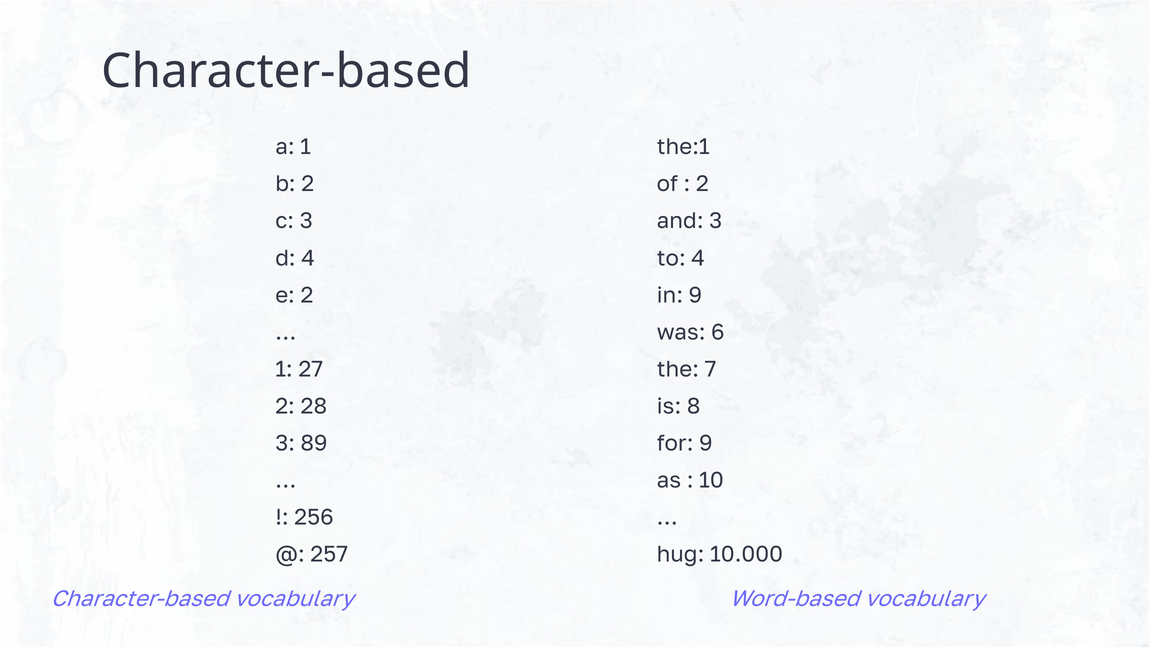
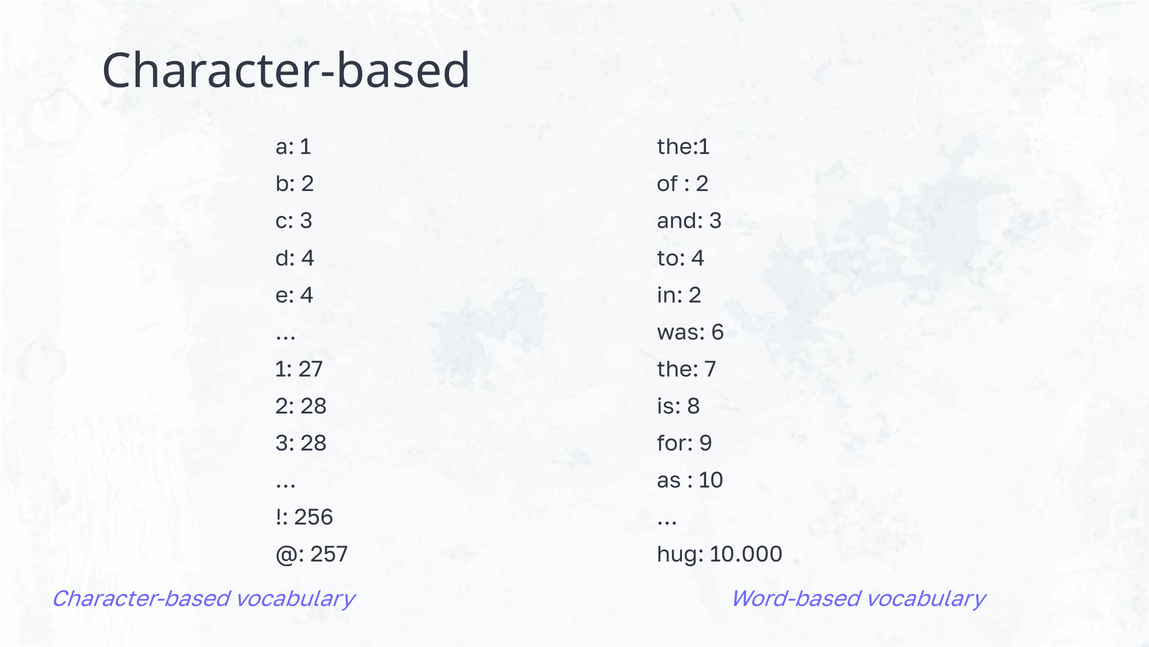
e 2: 2 -> 4 (307, 295)
in 9: 9 -> 2 (695, 295)
3 89: 89 -> 28 (314, 443)
